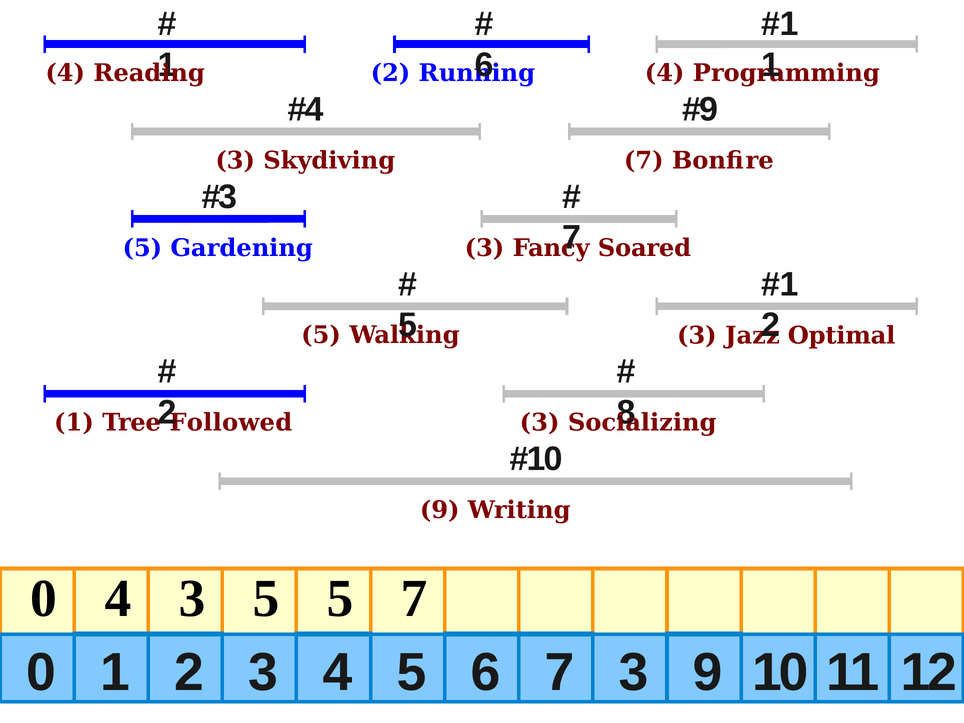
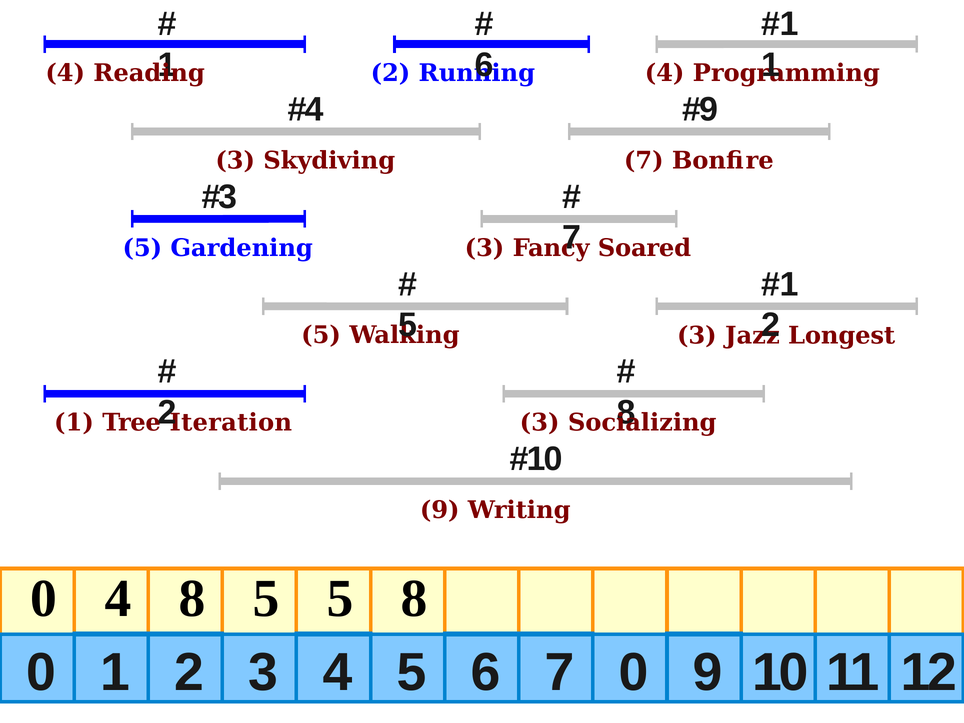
Optimal: Optimal -> Longest (842, 336)
Followed: Followed -> Iteration (231, 423)
4 3: 3 -> 8 (192, 599)
5 7: 7 -> 8 (414, 599)
7 3: 3 -> 0 (634, 673)
